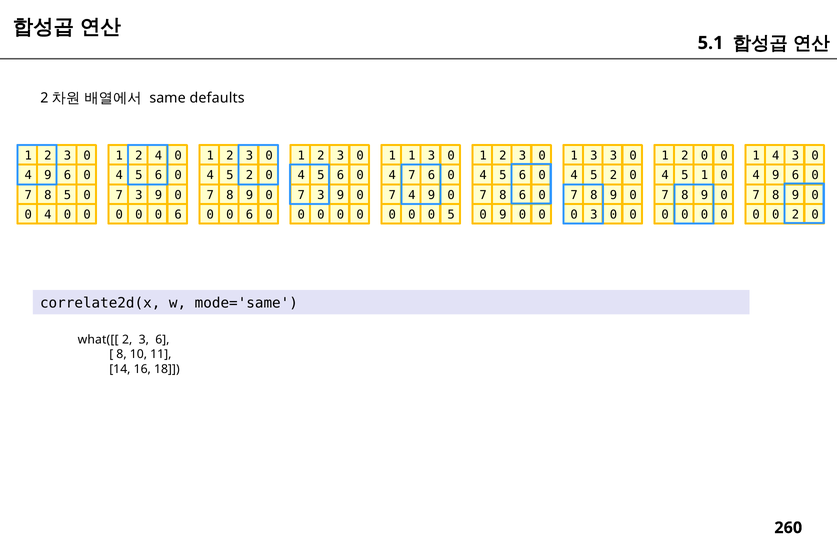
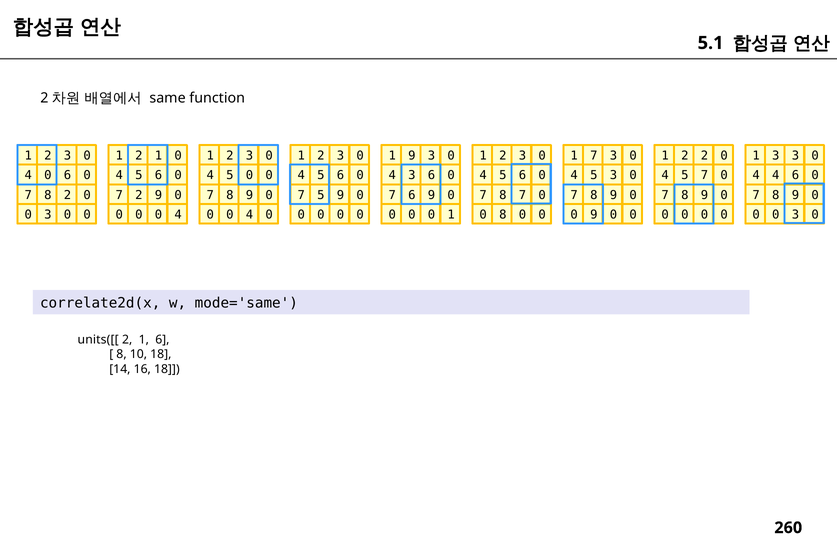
defaults: defaults -> function (217, 98)
1 2 4: 4 -> 1 (159, 156)
1 1: 1 -> 9 (412, 156)
3: 3 -> 7 (594, 156)
1 2 0: 0 -> 2 (704, 156)
1 4: 4 -> 3 (776, 156)
9: 9 -> 0 (48, 175)
2: 2 -> 0 (249, 175)
4 7: 7 -> 3 (412, 175)
2: 2 -> 3 (613, 175)
4 5 1: 1 -> 7 (704, 175)
9: 9 -> 4 (776, 175)
8 5: 5 -> 2 (68, 195)
3: 3 -> 2 (139, 195)
3: 3 -> 5 (321, 195)
7 4: 4 -> 6 (412, 195)
8 6: 6 -> 7 (522, 195)
4: 4 -> 3 (48, 215)
6: 6 -> 4 (178, 215)
6: 6 -> 4 (249, 215)
5: 5 -> 1 (451, 215)
0 9: 9 -> 8 (503, 215)
0 3: 3 -> 9 (594, 215)
2: 2 -> 3 (795, 215)
what([[: what([[ -> units([[ (98, 340)
3: 3 -> 1 (144, 340)
10 11: 11 -> 18 (161, 354)
